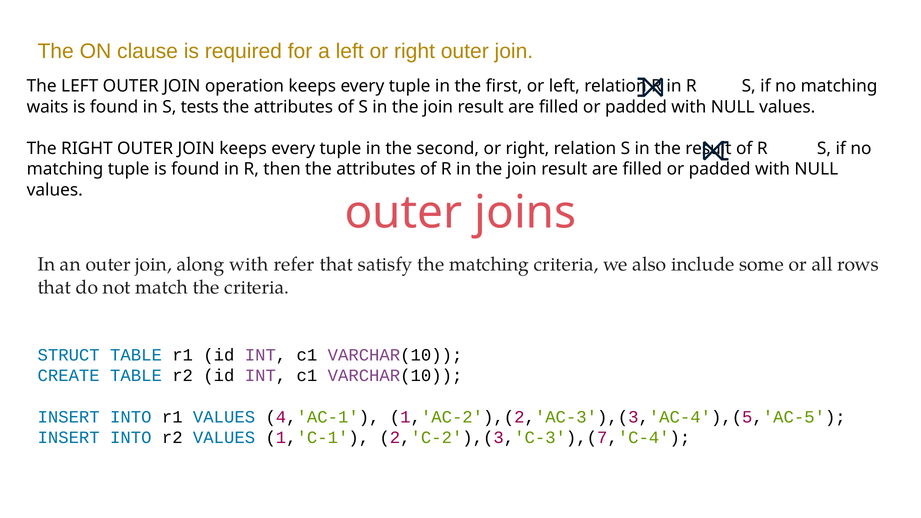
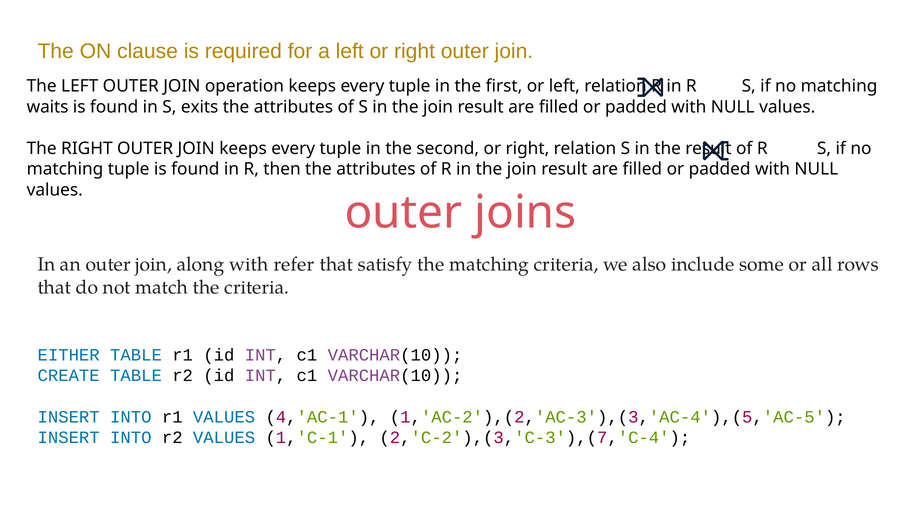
tests: tests -> exits (200, 107)
STRUCT: STRUCT -> EITHER (69, 355)
